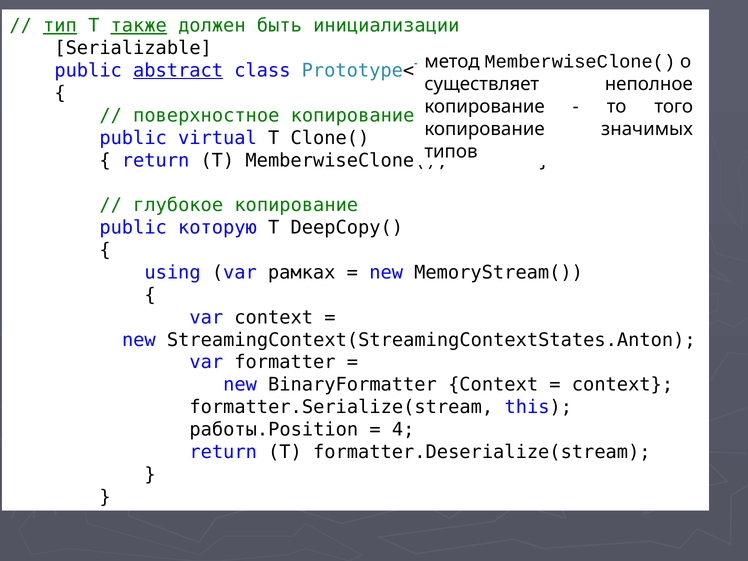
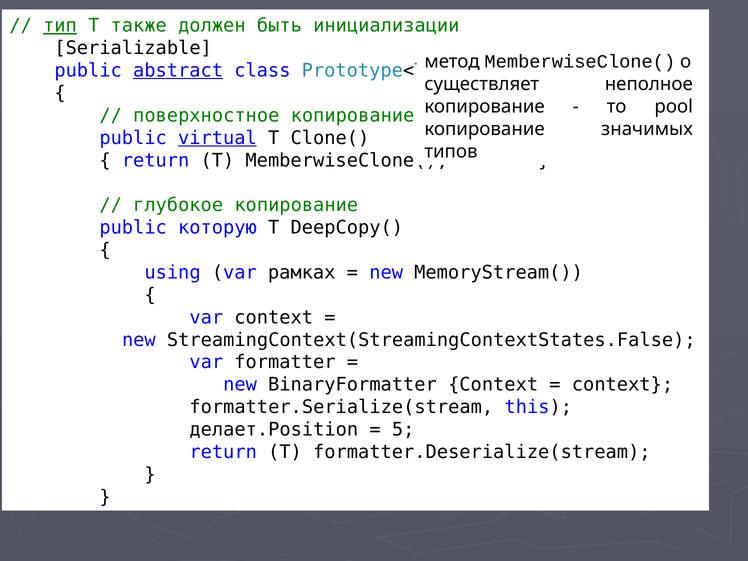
также underline: present -> none (139, 26)
того: того -> pool (674, 107)
virtual underline: none -> present (217, 138)
StreamingContext(StreamingContextStates.Anton: StreamingContext(StreamingContextStates.Anton -> StreamingContext(StreamingContextStates.False (431, 340)
работы.Position: работы.Position -> делает.Position (274, 430)
4: 4 -> 5 (403, 430)
